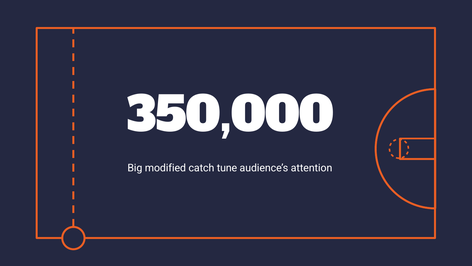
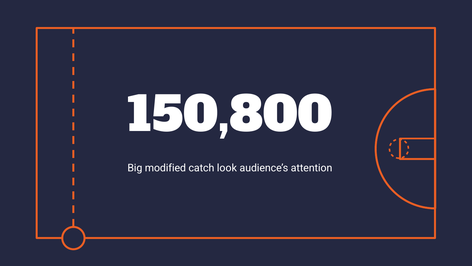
350,000: 350,000 -> 150,800 (230, 115)
tune: tune -> look (227, 168)
